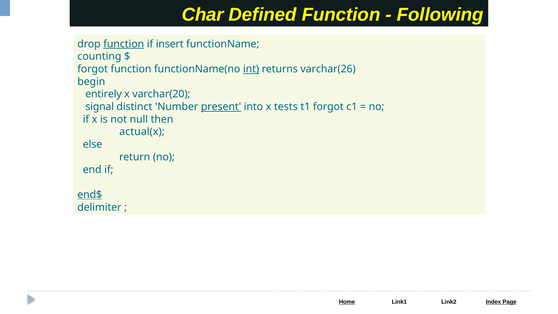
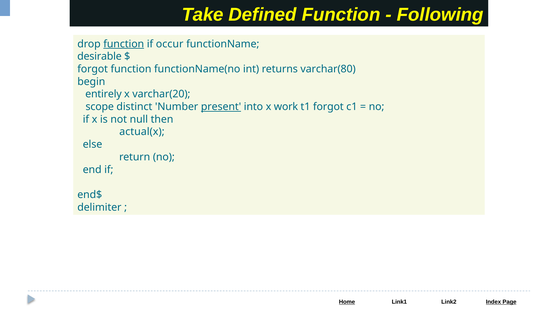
Char: Char -> Take (203, 15)
insert: insert -> occur (170, 44)
counting: counting -> desirable (99, 56)
int underline: present -> none (251, 69)
varchar(26: varchar(26 -> varchar(80 (328, 69)
signal: signal -> scope (100, 107)
tests: tests -> work (286, 107)
end$ underline: present -> none (90, 195)
